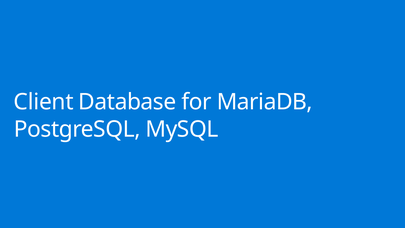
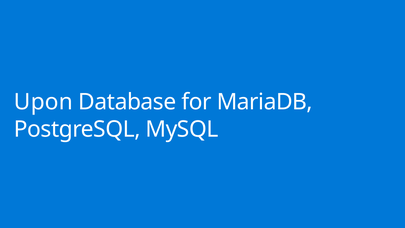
Client: Client -> Upon (43, 102)
